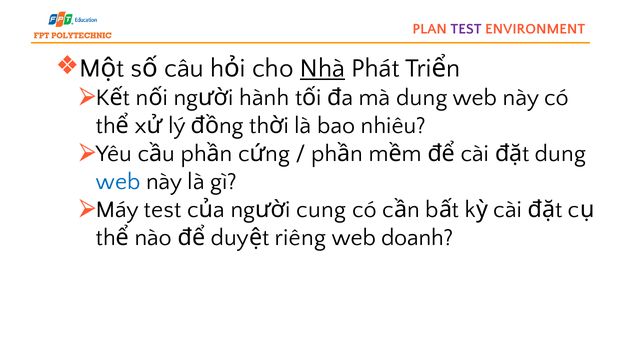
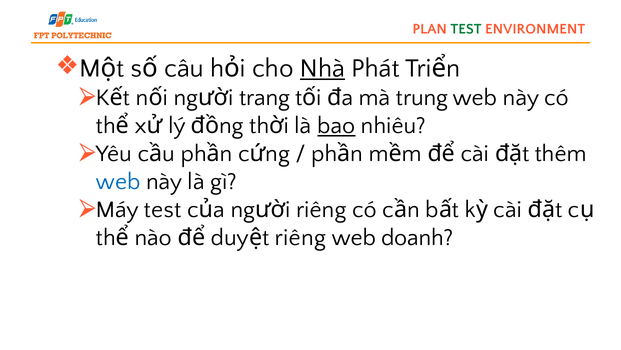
TEST colour: purple -> green (466, 29)
hành: hành -> trang (265, 97)
mà dung: dung -> trung (422, 97)
bao underline: none -> present (336, 125)
dung: dung -> thêm (561, 153)
cung: cung -> riêng (321, 209)
